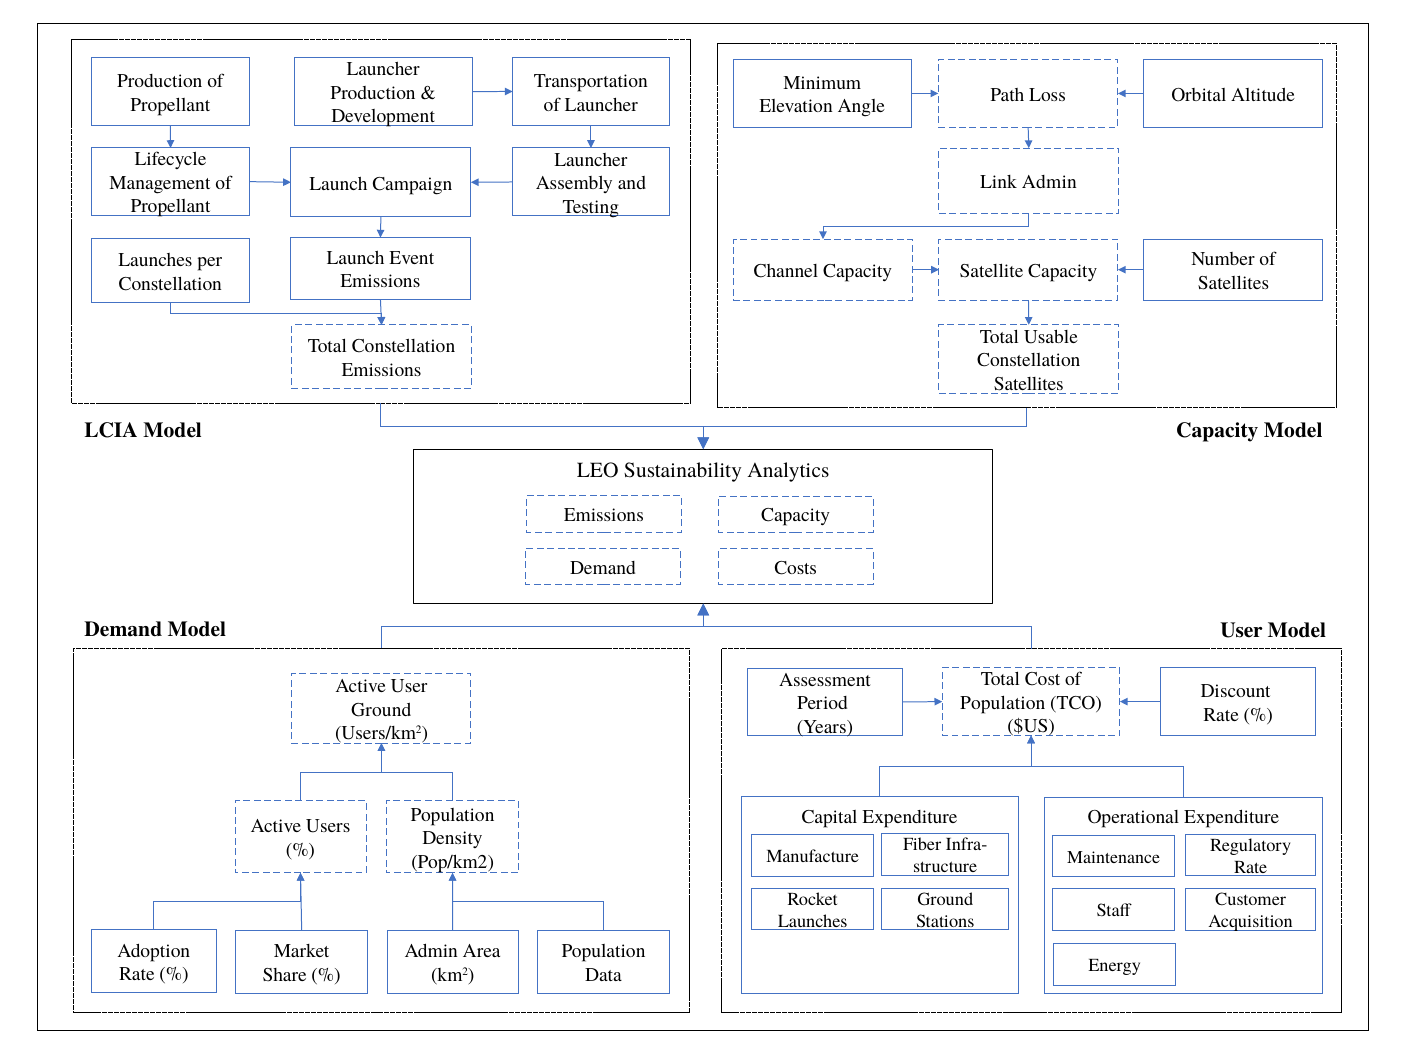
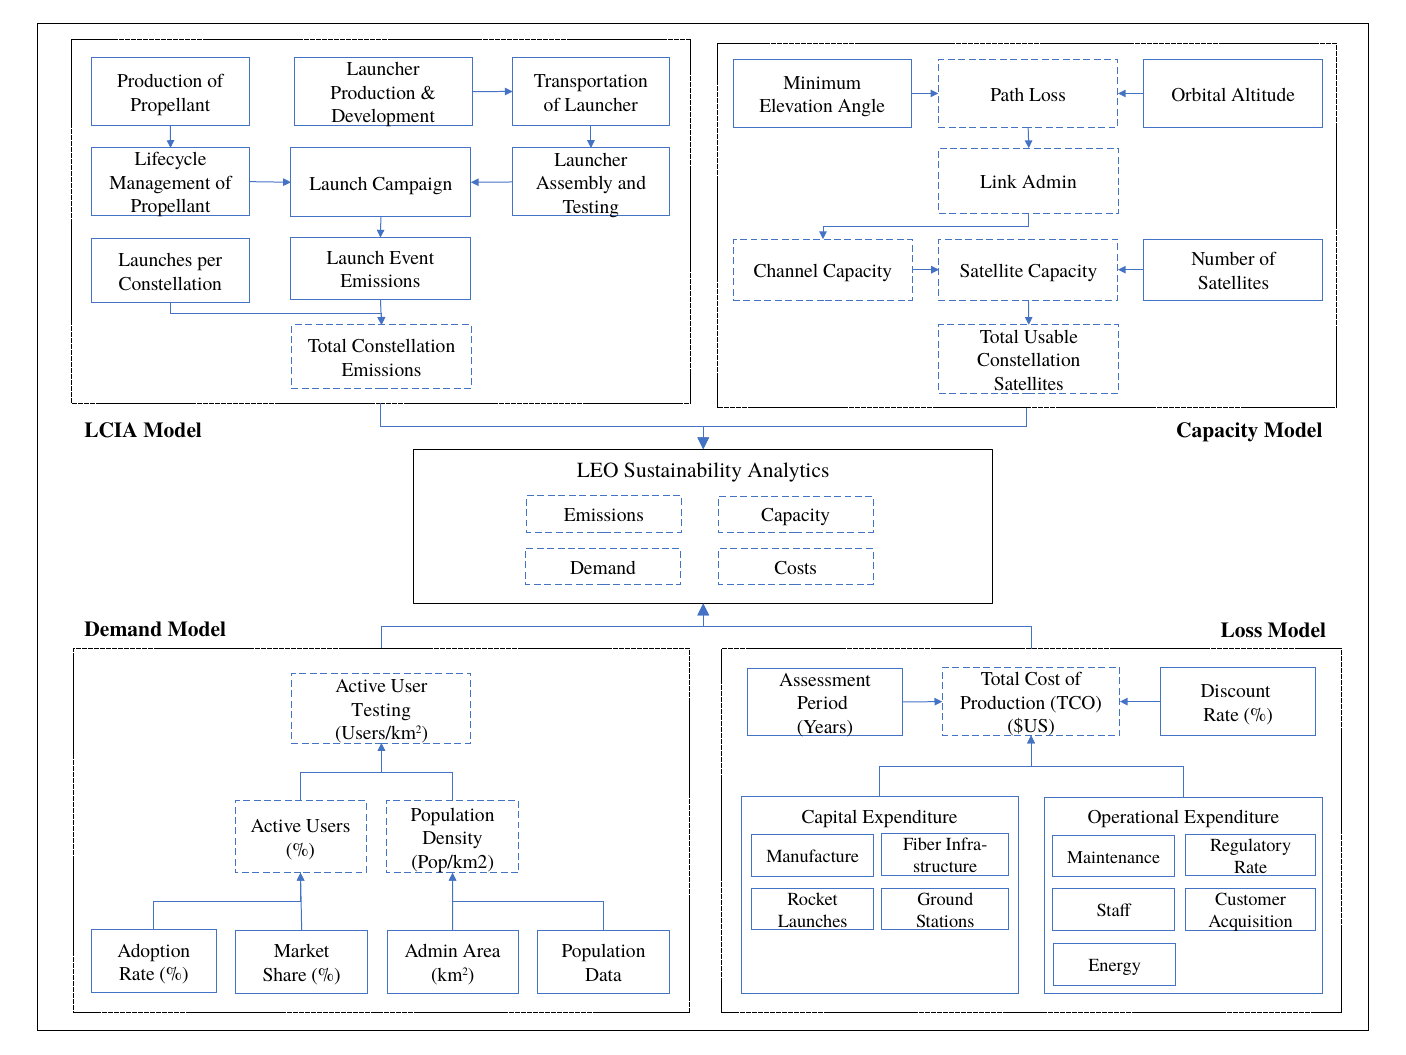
User: User -> Loss (1241, 630)
Population: Population -> Production (1003, 703)
Ground: Ground -> Testing (381, 709)
